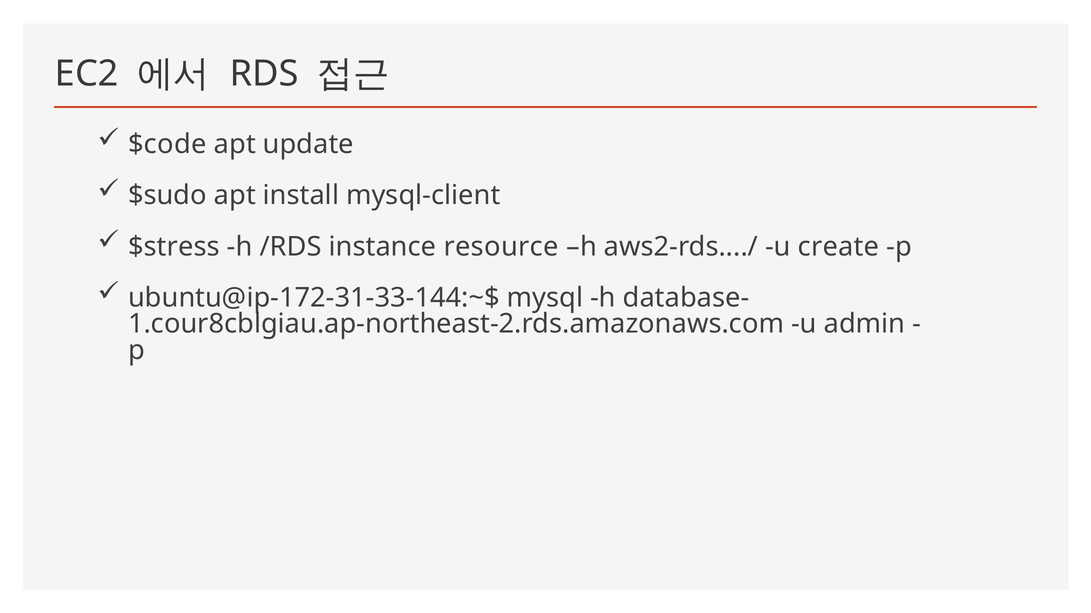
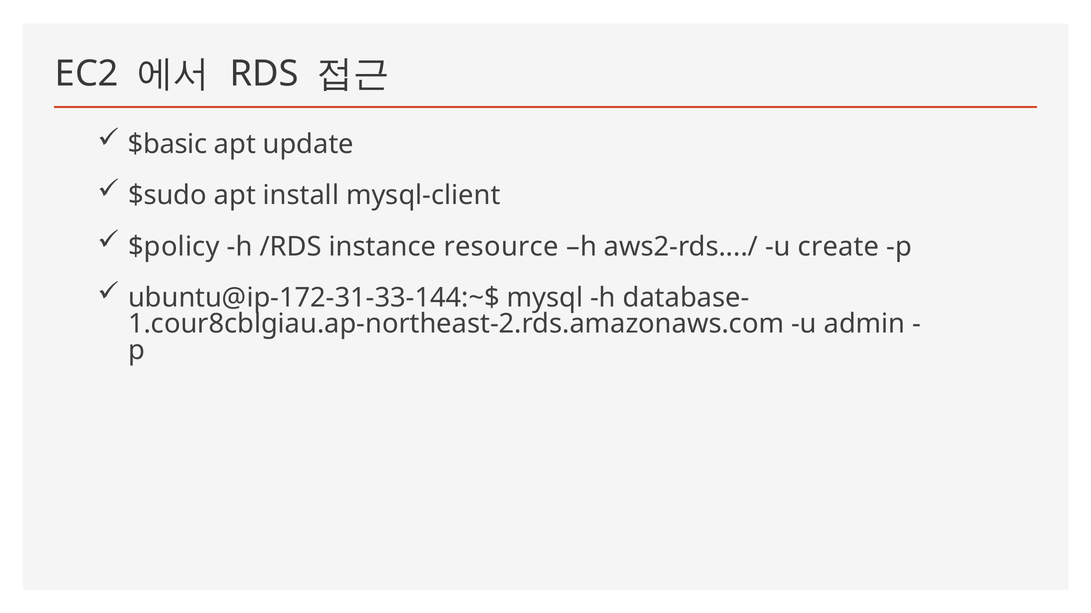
$code: $code -> $basic (168, 144)
$stress: $stress -> $policy (174, 247)
